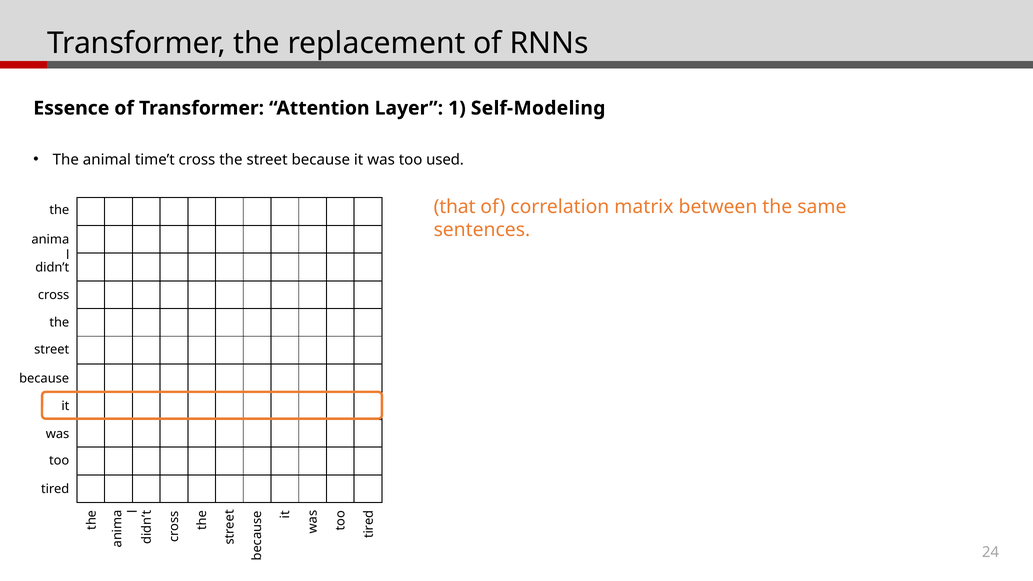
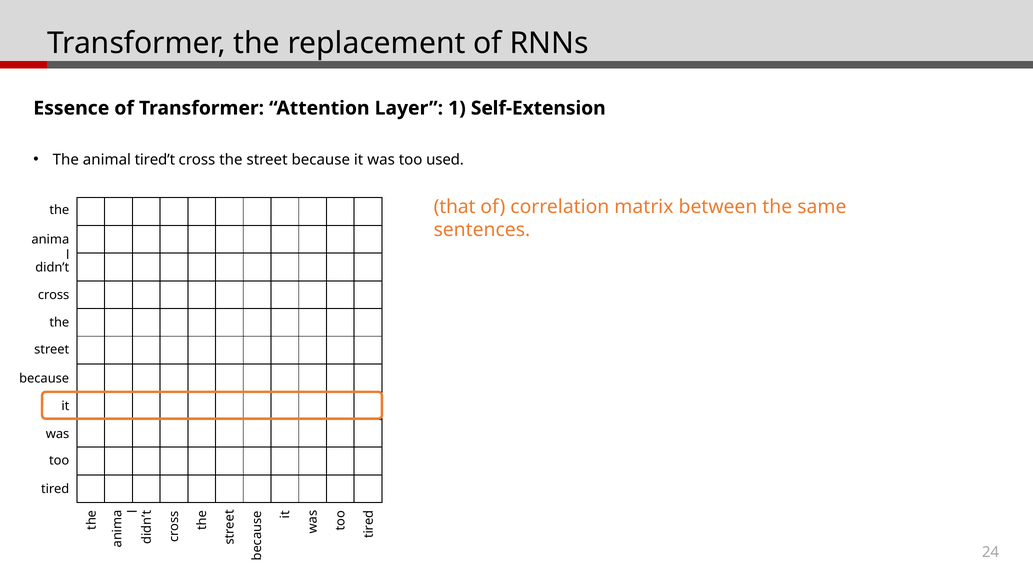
Self-Modeling: Self-Modeling -> Self-Extension (538, 108)
time’t: time’t -> tired’t (155, 160)
